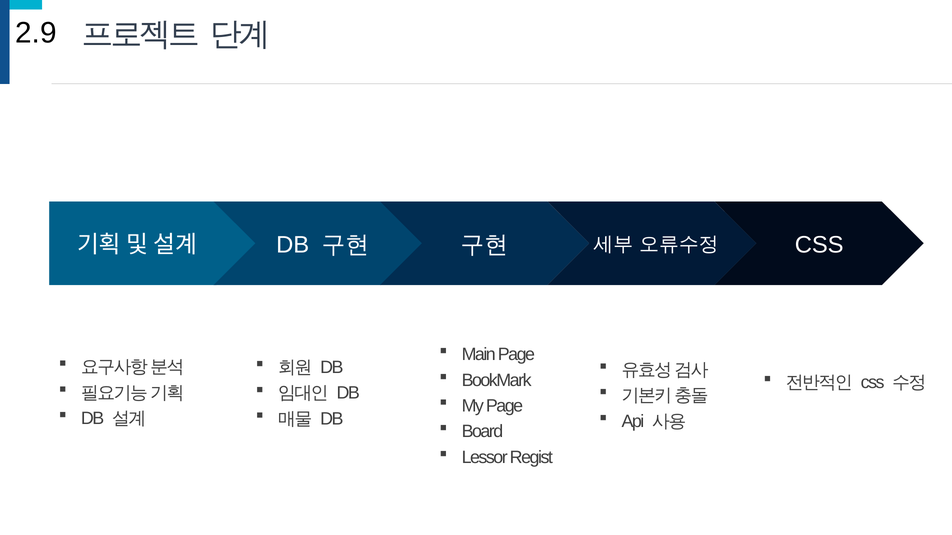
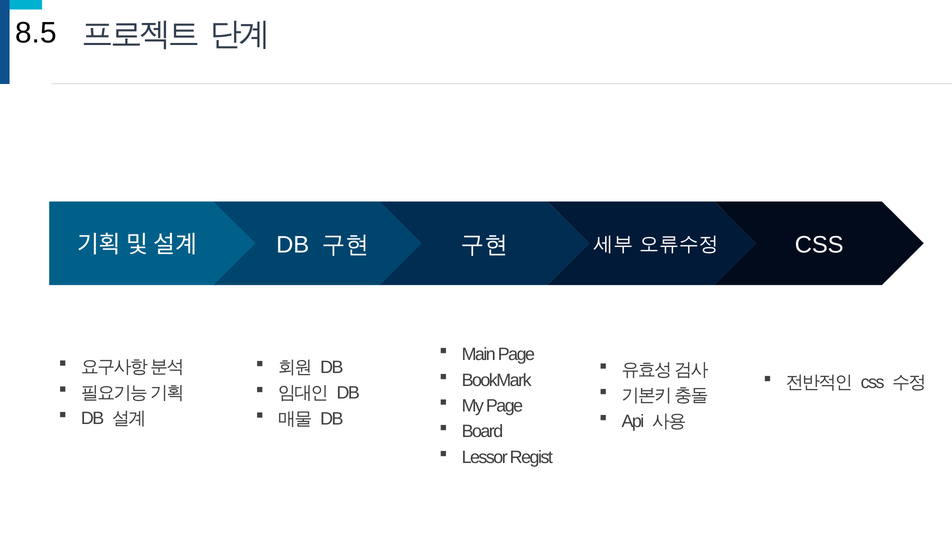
2.9: 2.9 -> 8.5 (36, 33)
